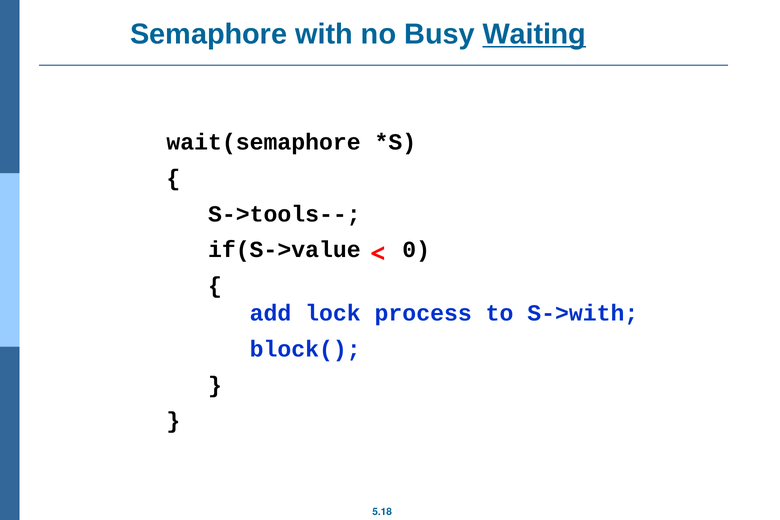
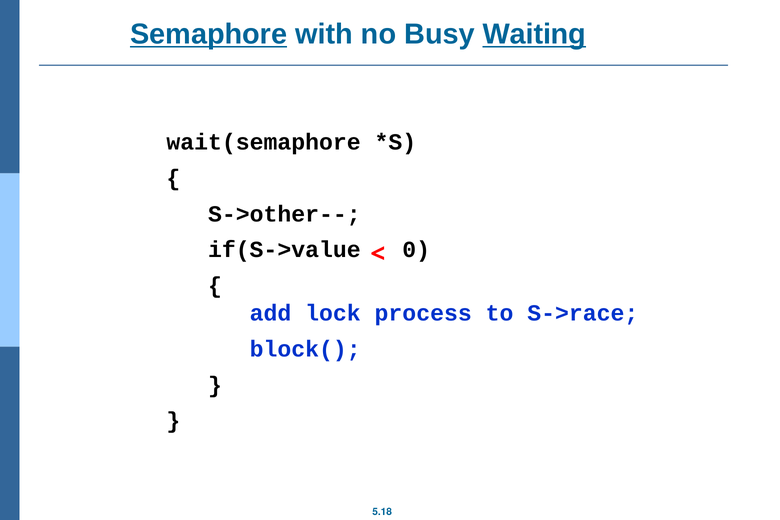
Semaphore underline: none -> present (209, 34)
S->tools--: S->tools-- -> S->other-- (284, 214)
S->with: S->with -> S->race (583, 313)
